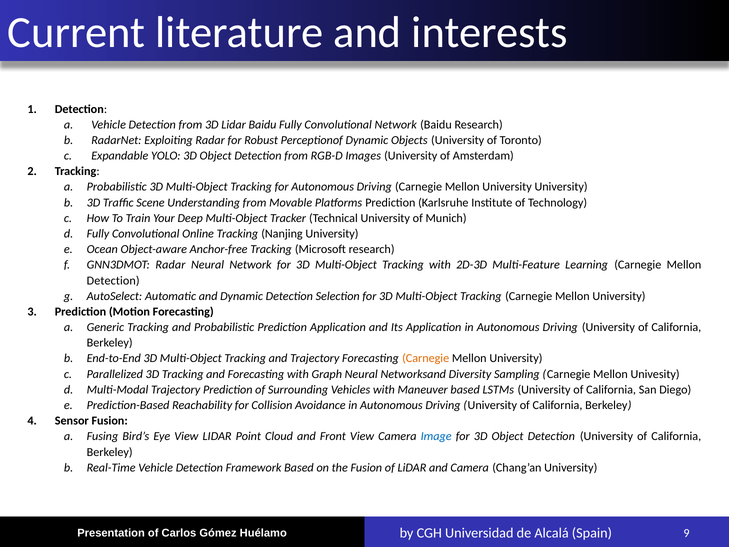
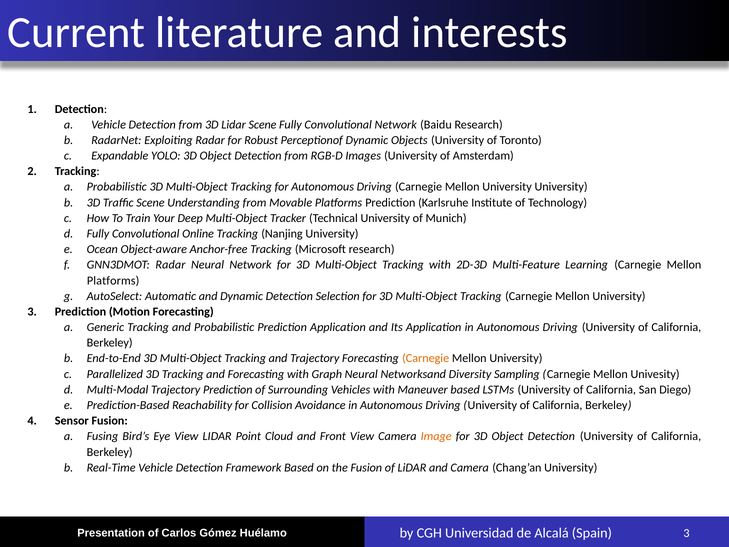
Lidar Baidu: Baidu -> Scene (263, 125)
Detection: Detection -> Platforms (113, 280)
Image colour: blue -> orange (436, 436)
9: 9 -> 3 (686, 533)
